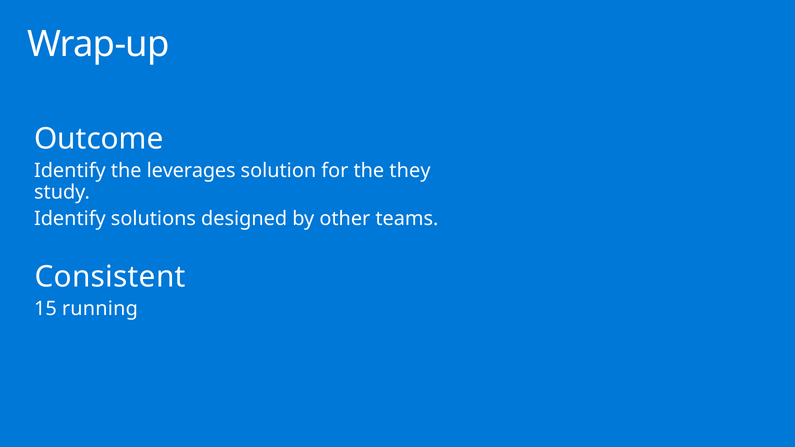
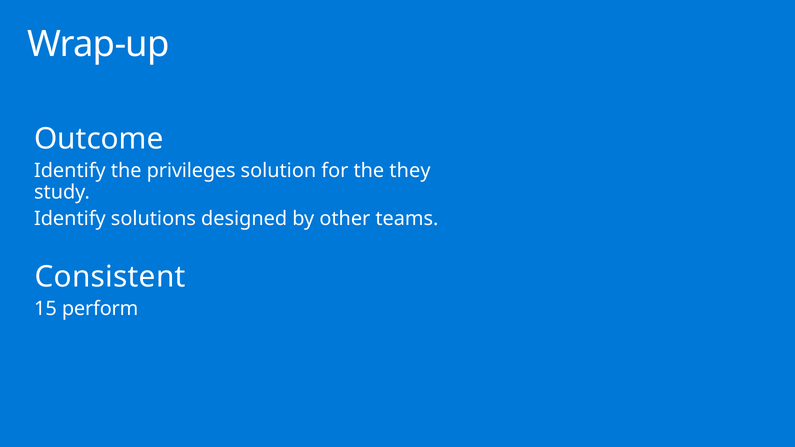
leverages: leverages -> privileges (191, 171)
running: running -> perform (100, 309)
